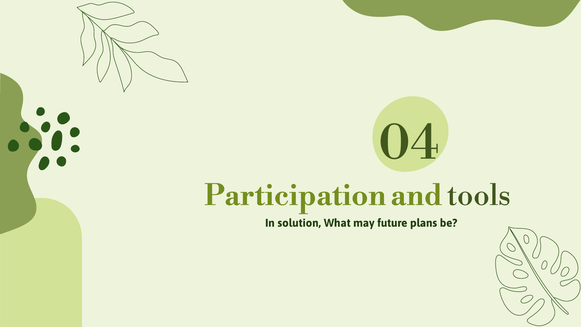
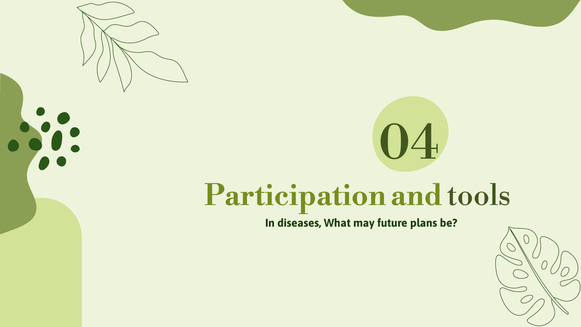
solution: solution -> diseases (299, 223)
